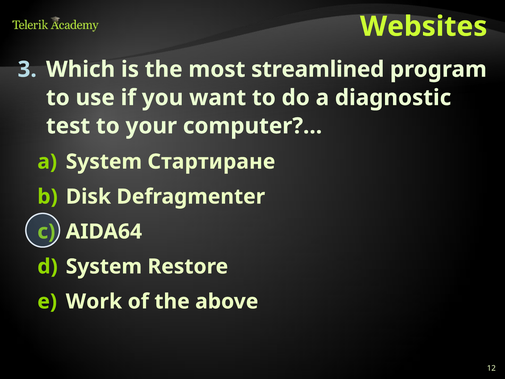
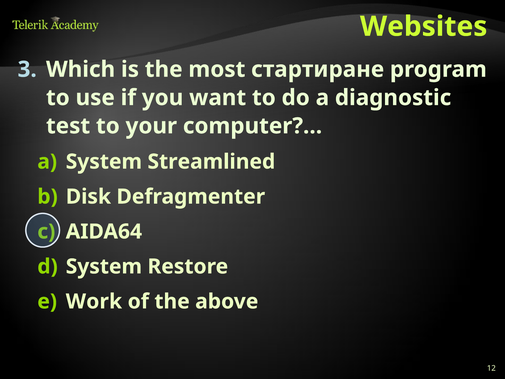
streamlined: streamlined -> стартиране (318, 69)
Стартиране: Стартиране -> Streamlined (211, 162)
